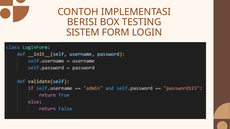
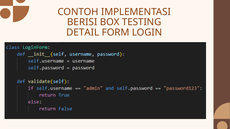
SISTEM: SISTEM -> DETAIL (83, 32)
